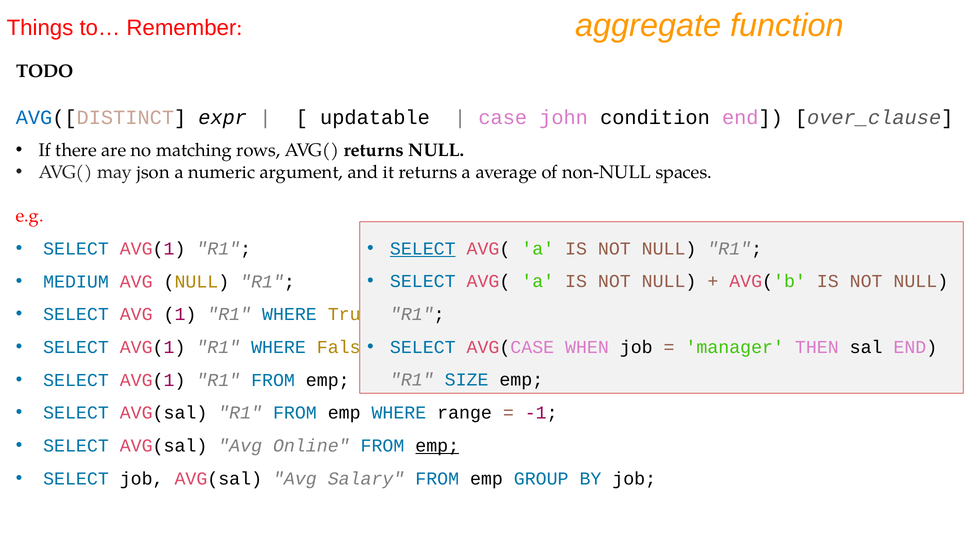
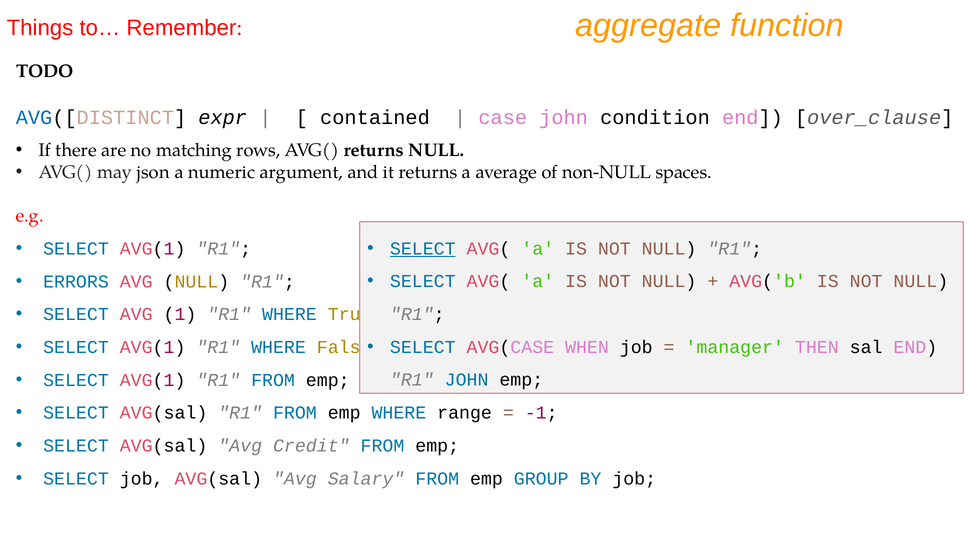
updatable: updatable -> contained (375, 118)
MEDIUM: MEDIUM -> ERRORS (76, 282)
R1 SIZE: SIZE -> JOHN (467, 380)
Online: Online -> Credit (311, 446)
emp underline: present -> none (437, 446)
